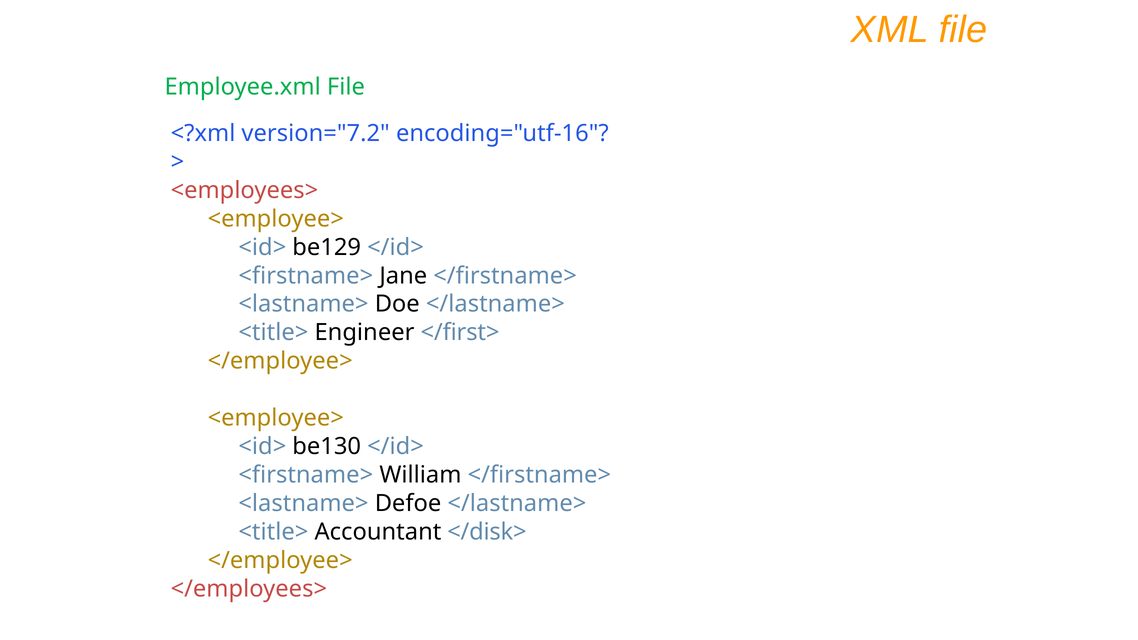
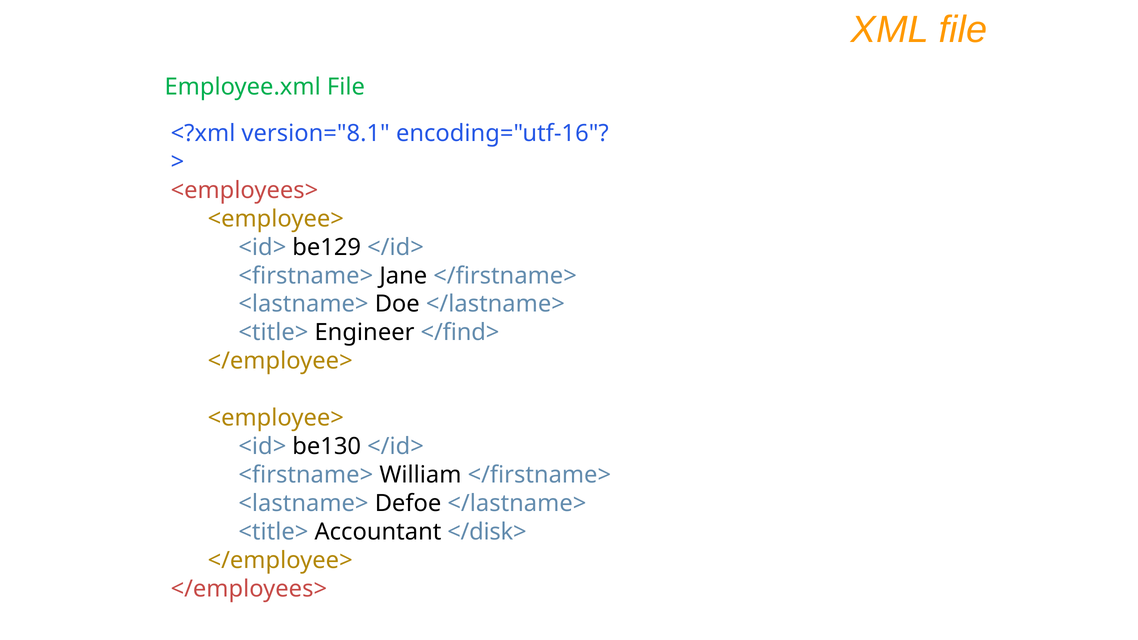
version="7.2: version="7.2 -> version="8.1 (316, 133)
</first>: </first> -> </find> (460, 333)
